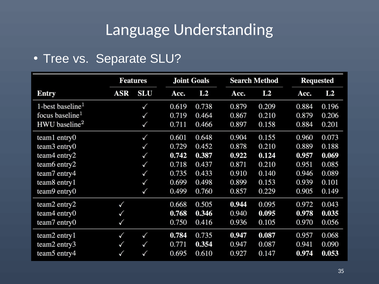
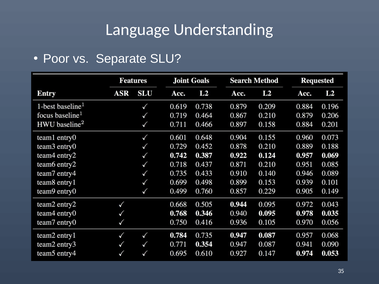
Tree: Tree -> Poor (56, 59)
